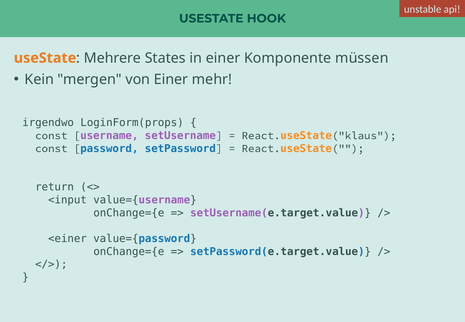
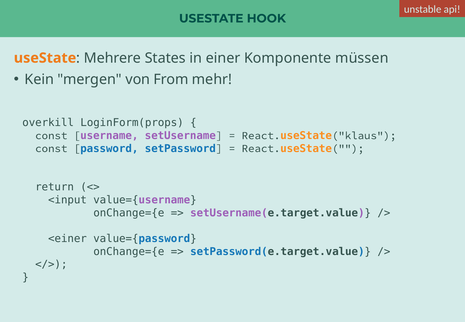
von Einer: Einer -> From (171, 79)
irgendwo: irgendwo -> overkill (48, 123)
